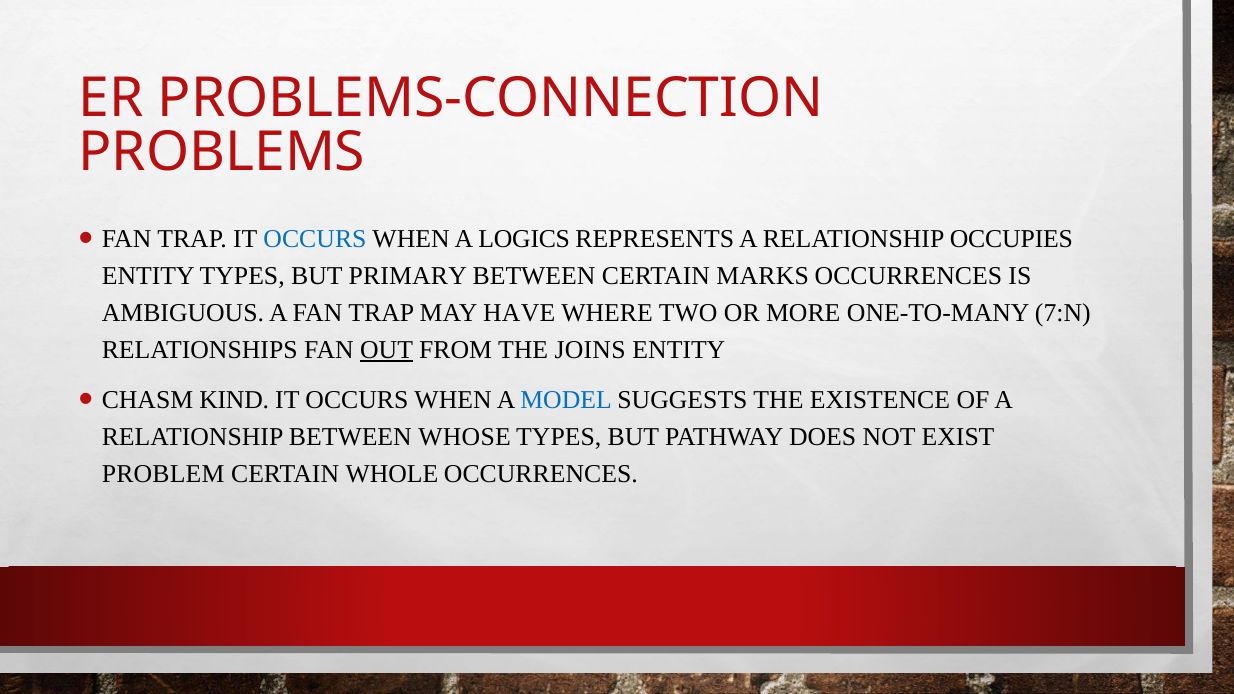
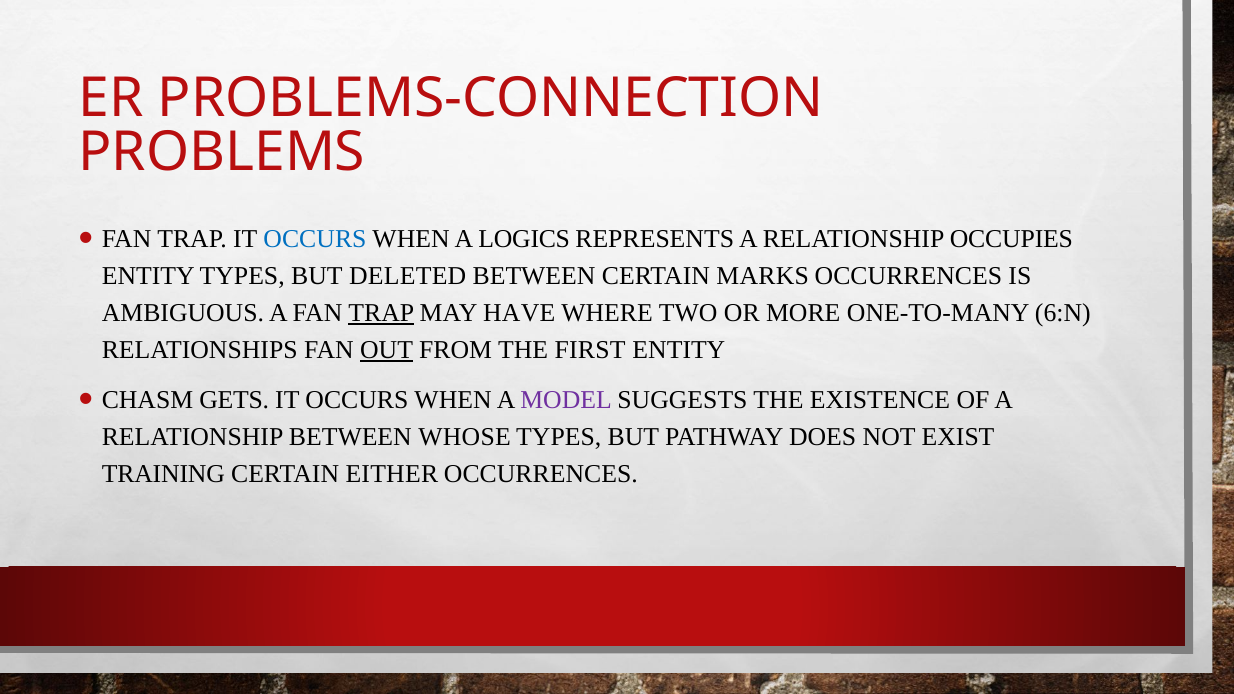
PRIMARY: PRIMARY -> DELETED (408, 276)
TRAP underline: none -> present (381, 313)
7:N: 7:N -> 6:N (1063, 313)
JOINS: JOINS -> FIRST (590, 350)
KIND: KIND -> GETS (234, 400)
MODEL colour: blue -> purple (566, 400)
PROBLEM: PROBLEM -> TRAINING (163, 474)
WHOLE: WHOLE -> EITHER (392, 474)
